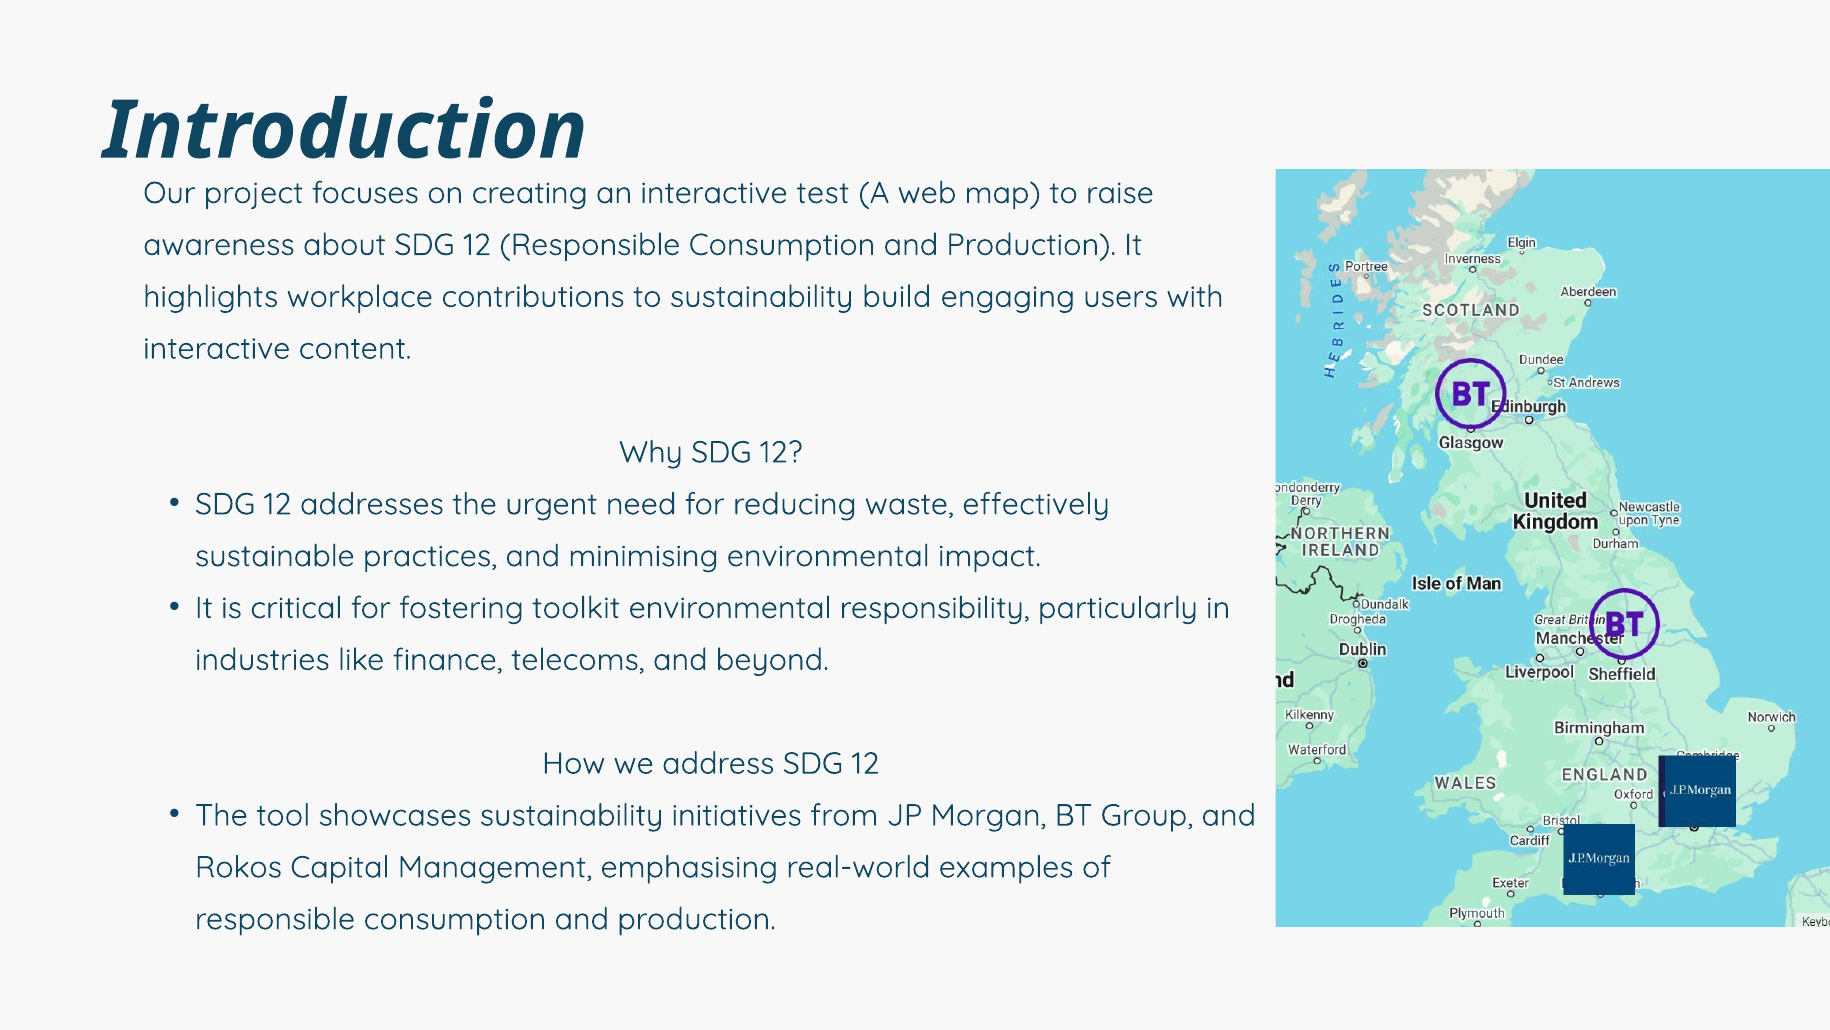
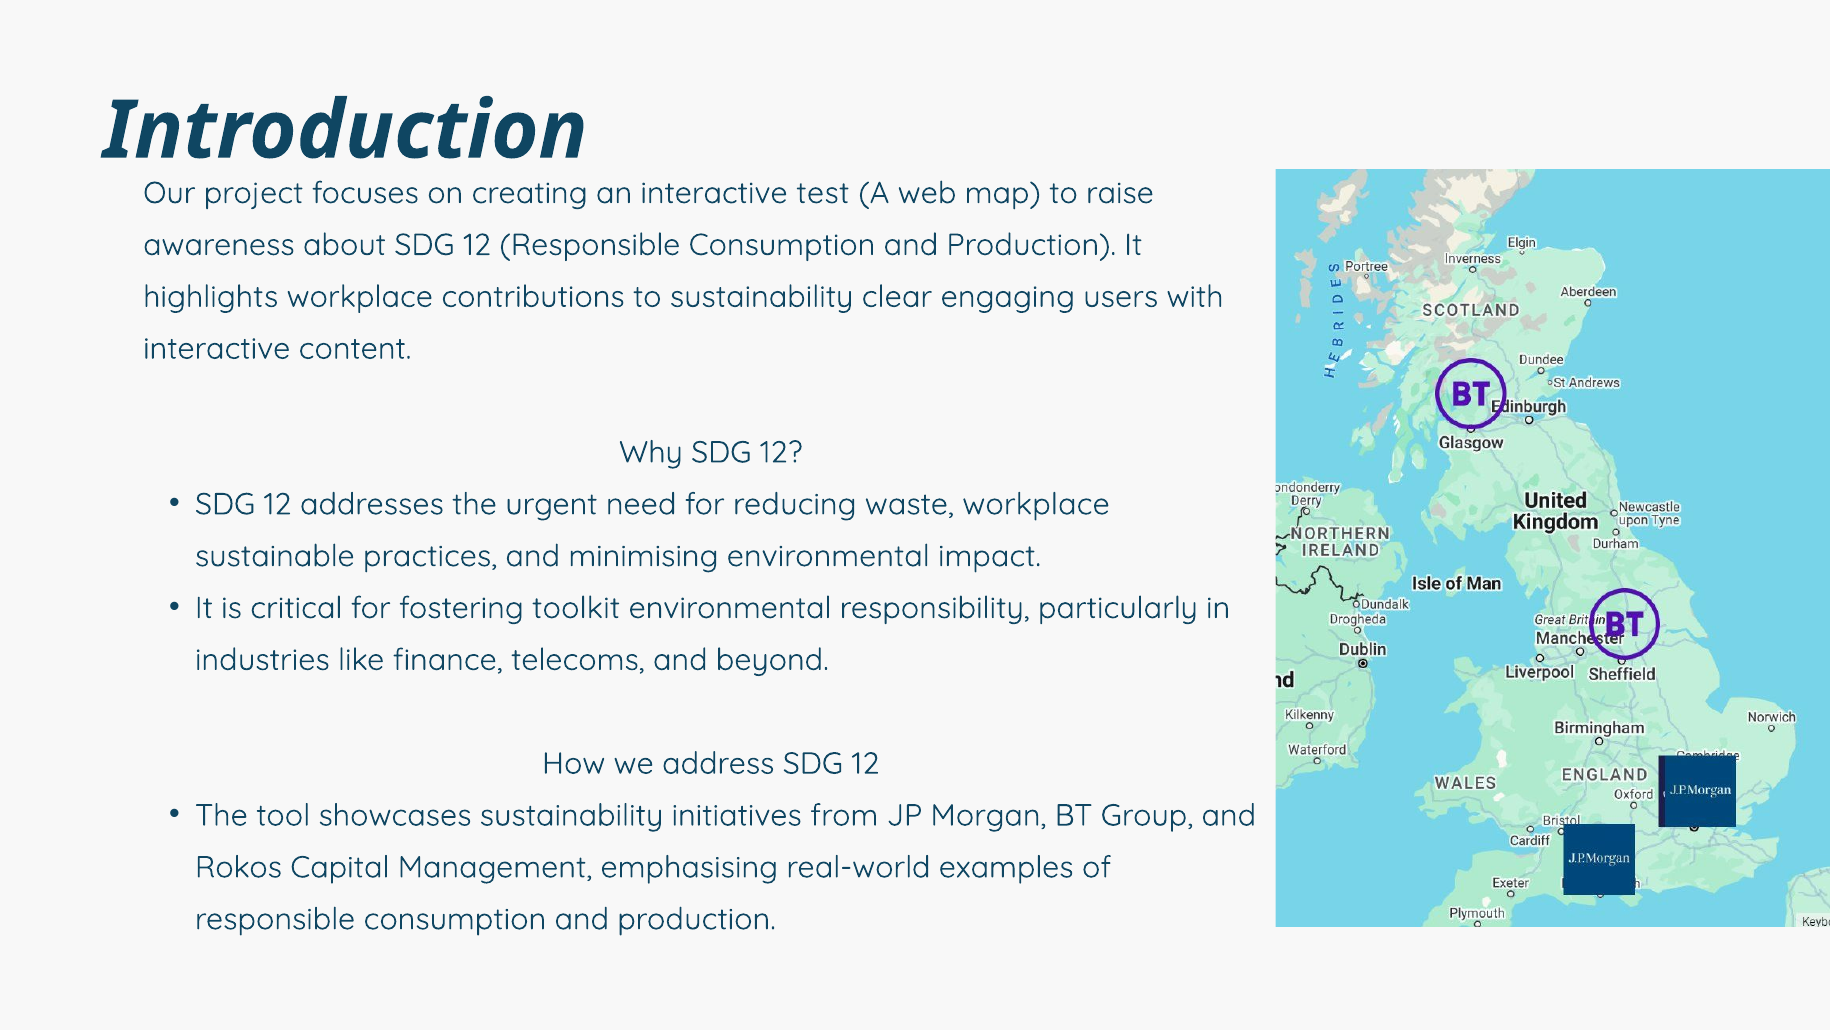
build: build -> clear (897, 297)
waste effectively: effectively -> workplace (1036, 504)
